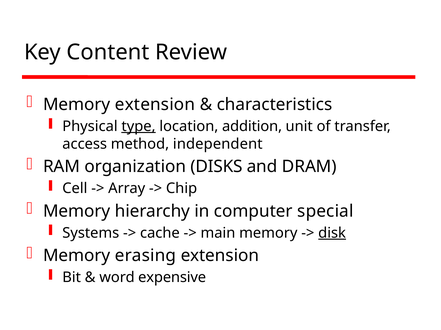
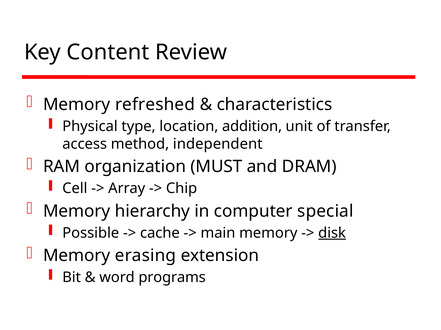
Memory extension: extension -> refreshed (155, 105)
type underline: present -> none (138, 127)
DISKS: DISKS -> MUST (216, 167)
Systems: Systems -> Possible (91, 233)
expensive: expensive -> programs (172, 278)
